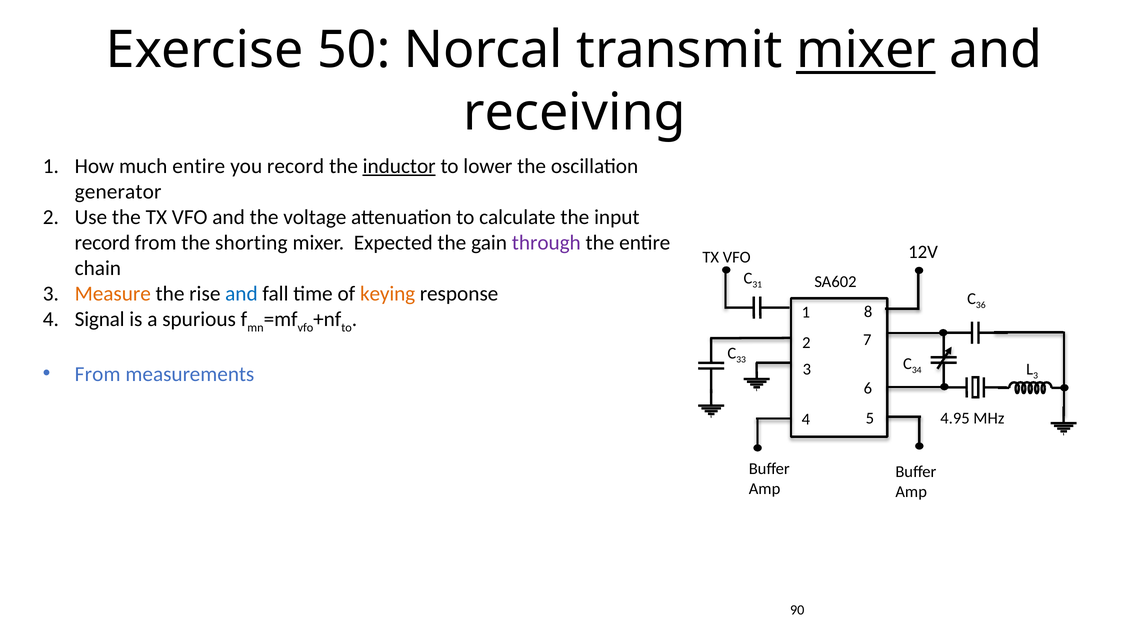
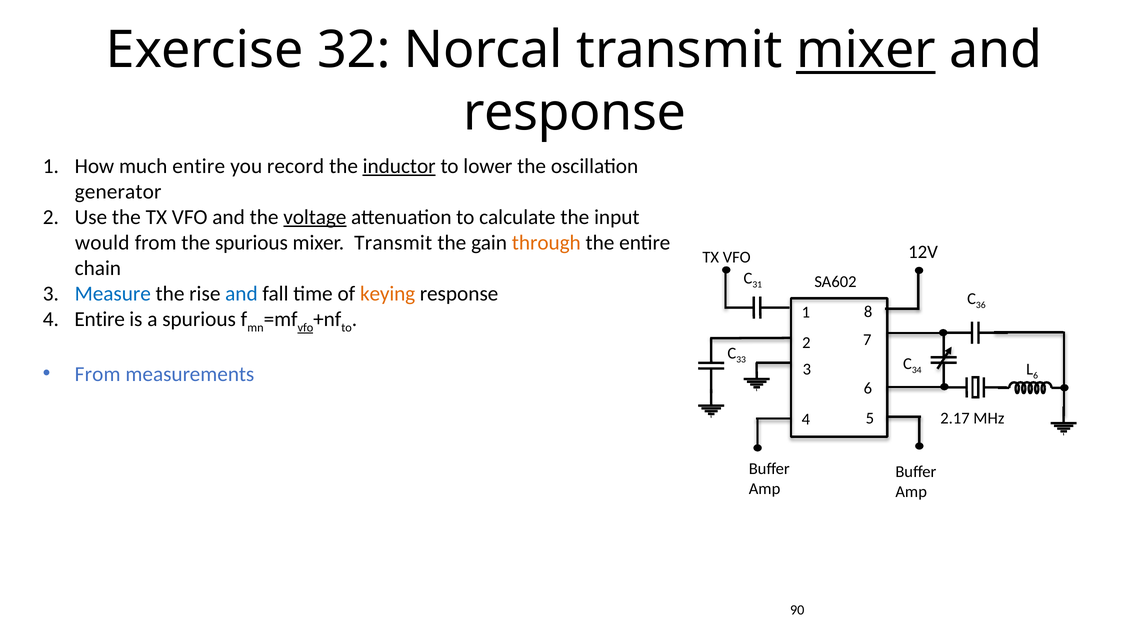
50: 50 -> 32 (354, 50)
receiving: receiving -> response (575, 112)
voltage underline: none -> present (315, 217)
record: record -> would (102, 243)
the shorting: shorting -> spurious (251, 243)
mixer Expected: Expected -> Transmit (393, 243)
through colour: purple -> orange (546, 243)
Measure colour: orange -> blue (113, 294)
4 Signal: Signal -> Entire (100, 319)
vfo underline: none -> present (305, 327)
3: 3 -> 6 (1036, 375)
4.95: 4.95 -> 2.17 (955, 418)
